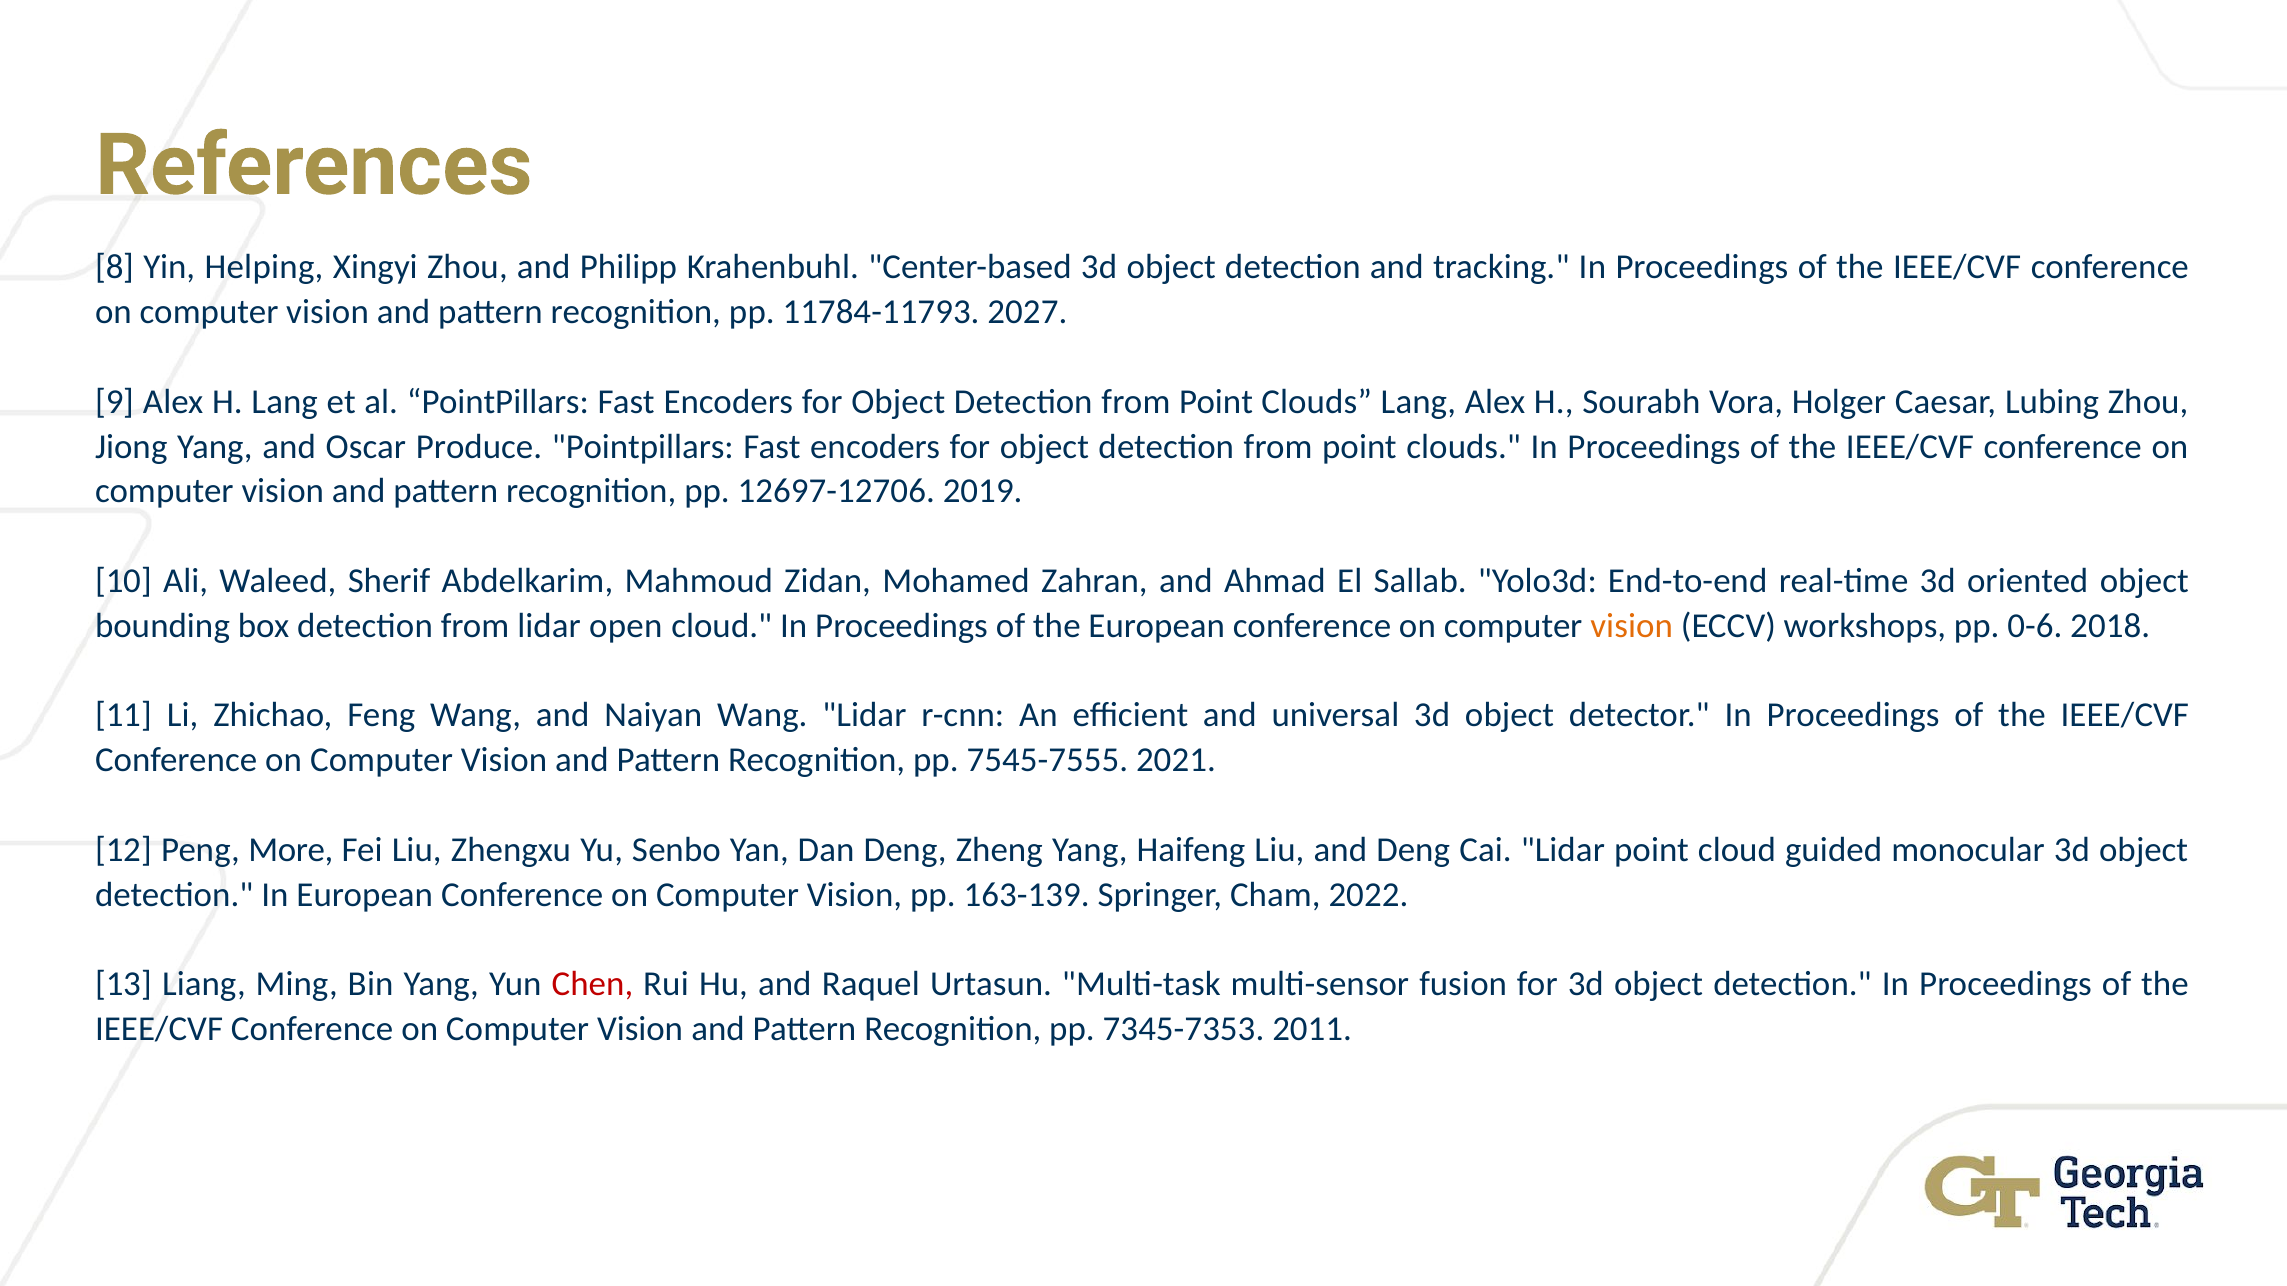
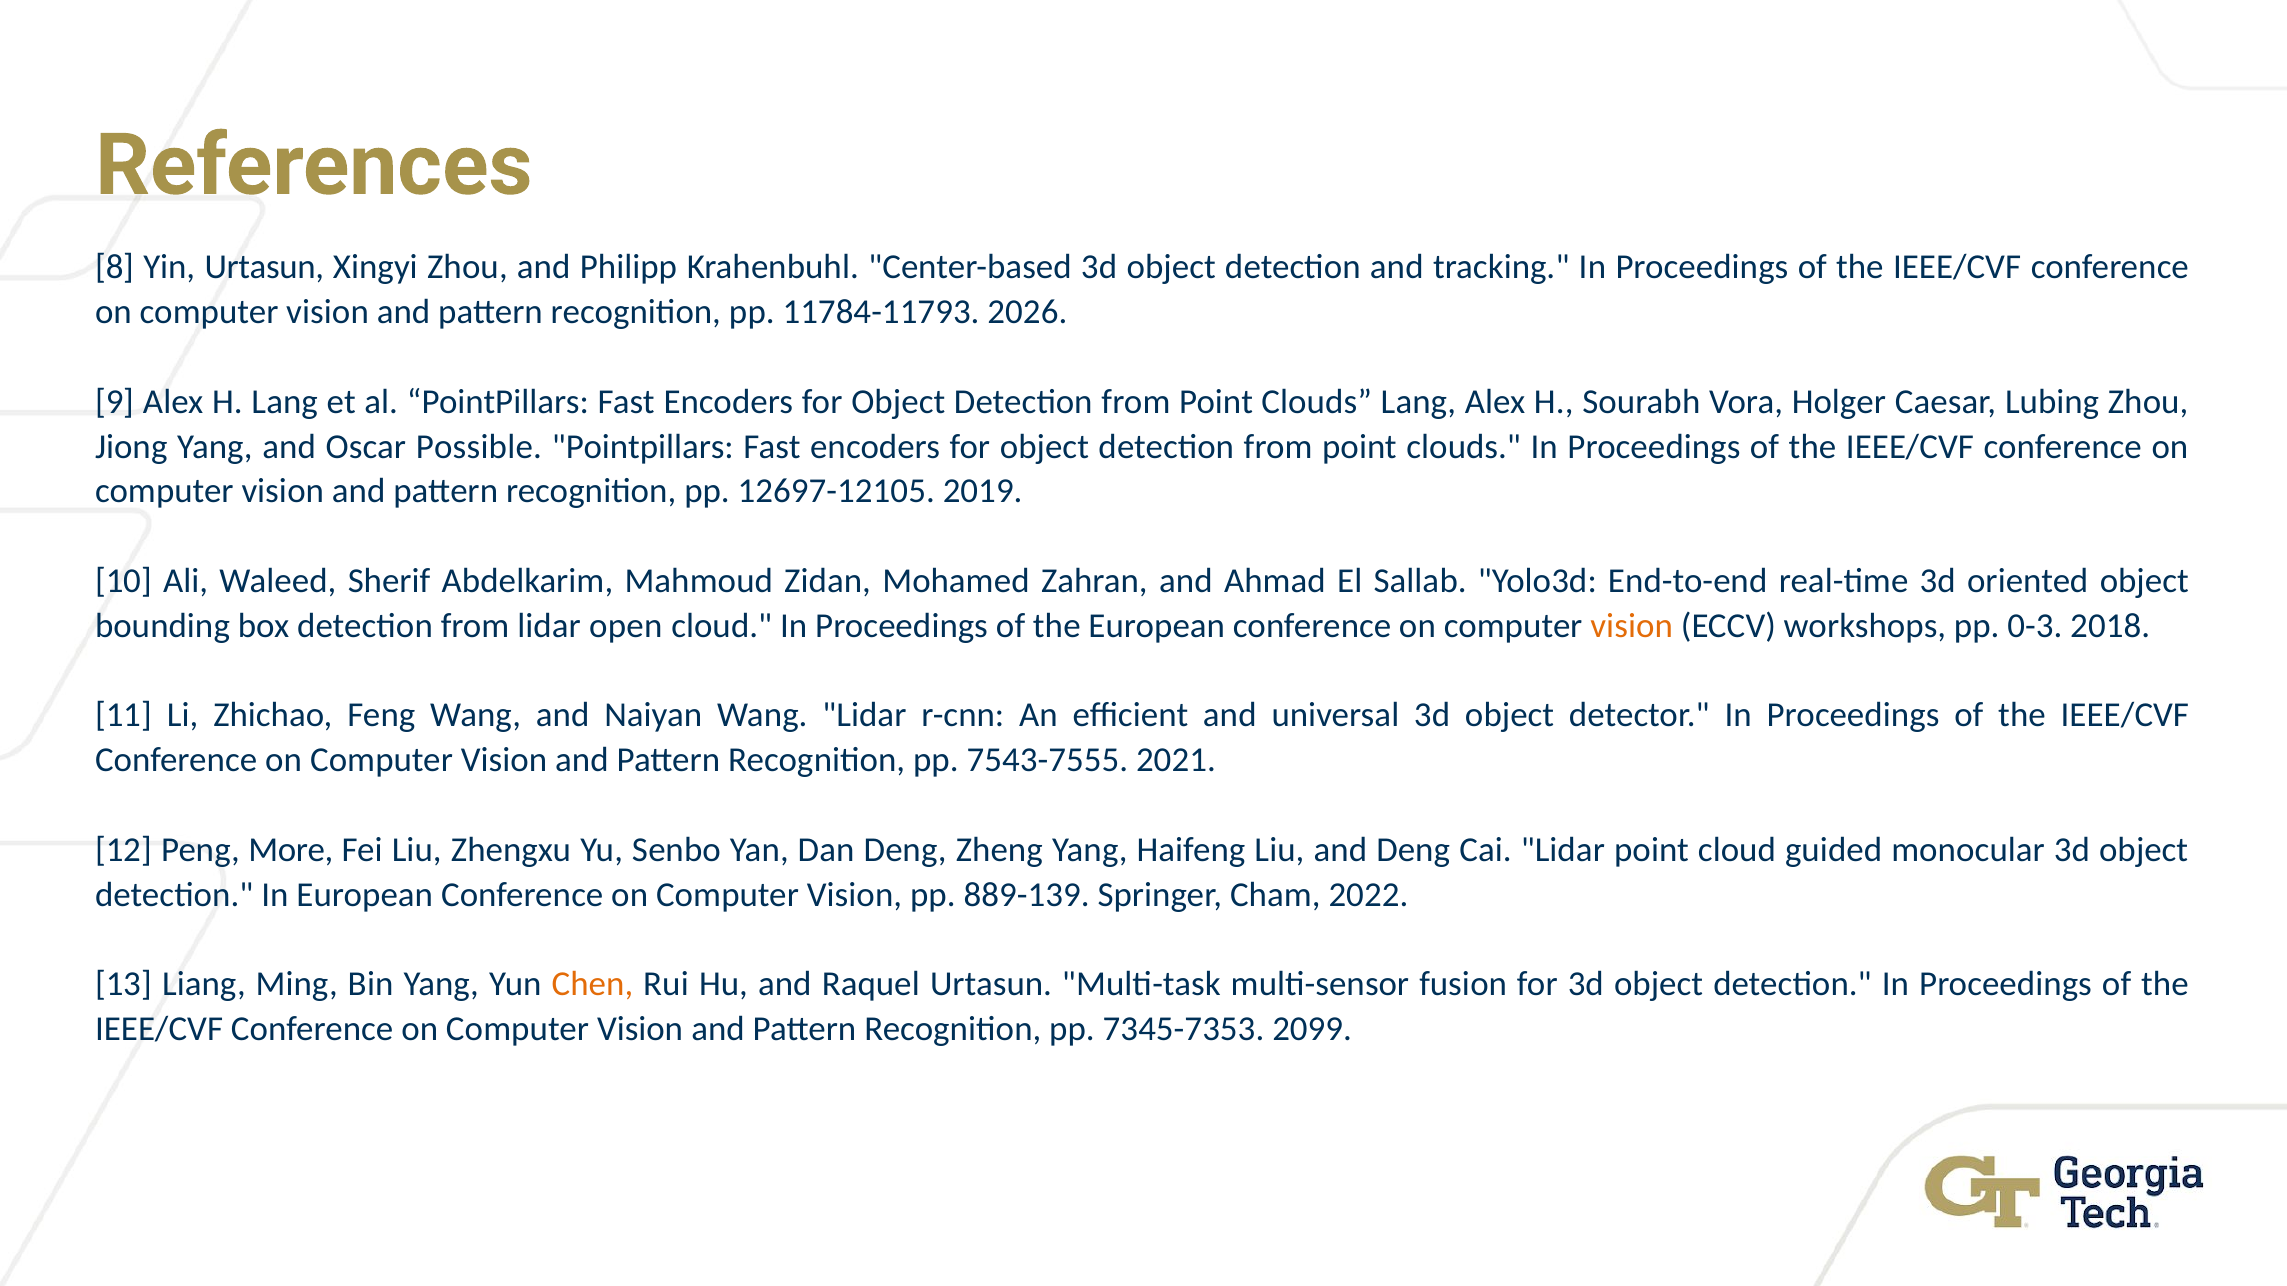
Yin Helping: Helping -> Urtasun (264, 267)
2027: 2027 -> 2026 (1027, 312)
Produce: Produce -> Possible (479, 447)
12697-12706: 12697-12706 -> 12697-12105 (836, 492)
0-6: 0-6 -> 0-3 (2035, 626)
7545-7555: 7545-7555 -> 7543-7555 (1047, 761)
163-139: 163-139 -> 889-139 (1027, 895)
Chen colour: red -> orange (592, 985)
2011: 2011 -> 2099 (1312, 1030)
